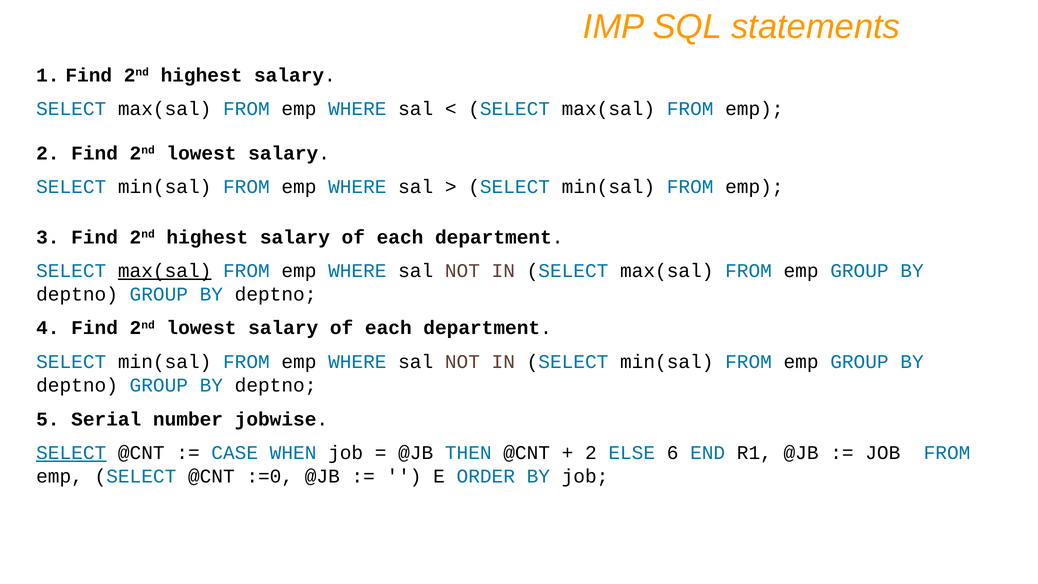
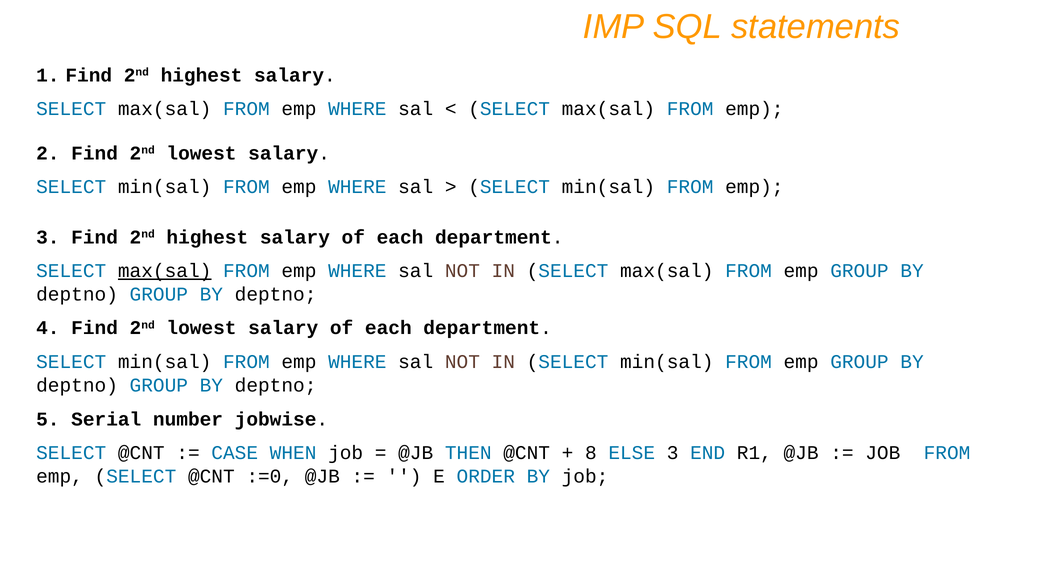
SELECT underline: present -> none (71, 453)
2: 2 -> 8 (591, 453)
ELSE 6: 6 -> 3 (673, 453)
